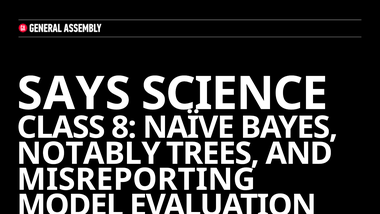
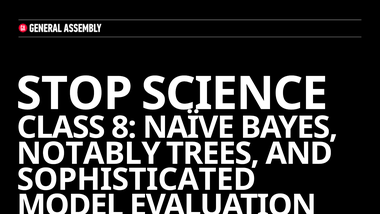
SAYS: SAYS -> STOP (74, 93)
MISREPORTING: MISREPORTING -> SOPHISTICATED (136, 179)
